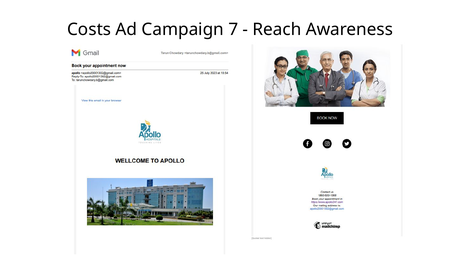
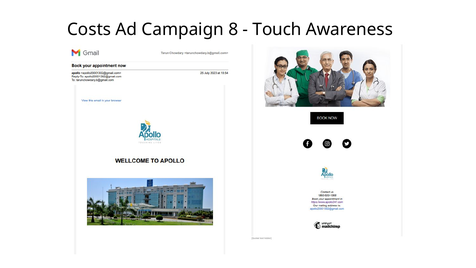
7: 7 -> 8 (233, 30)
Reach: Reach -> Touch (277, 30)
